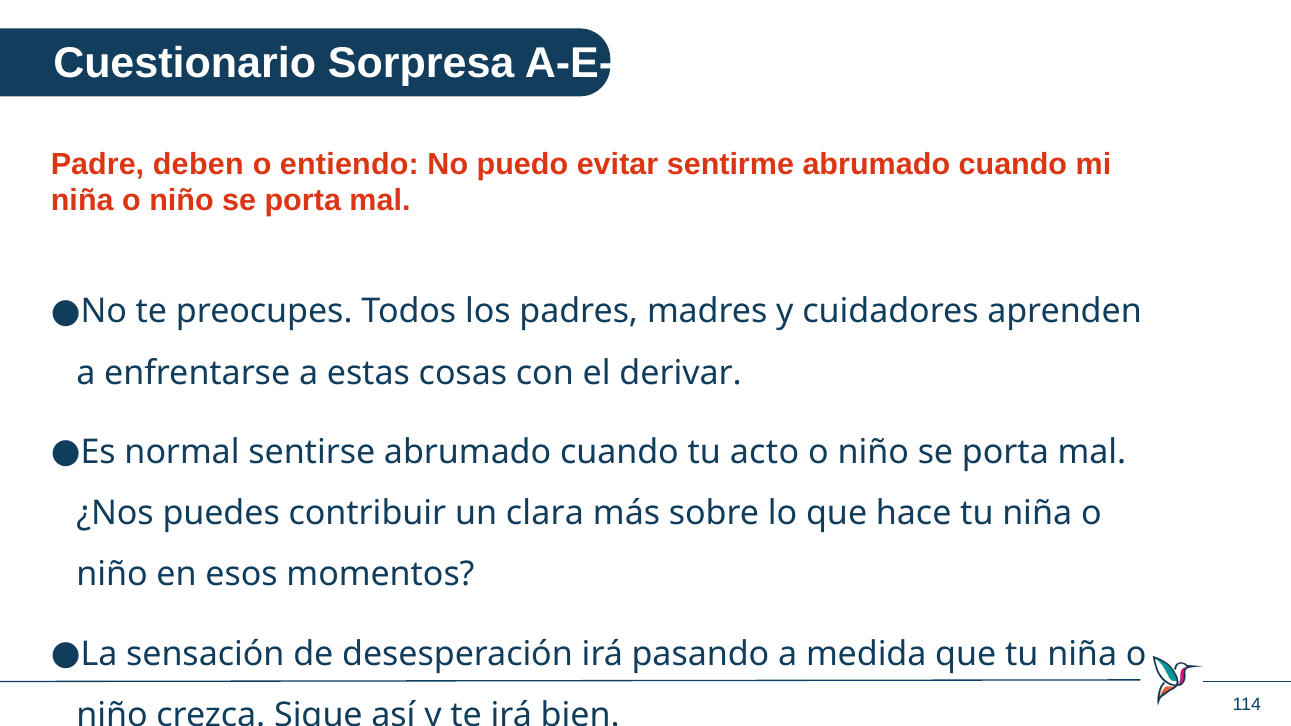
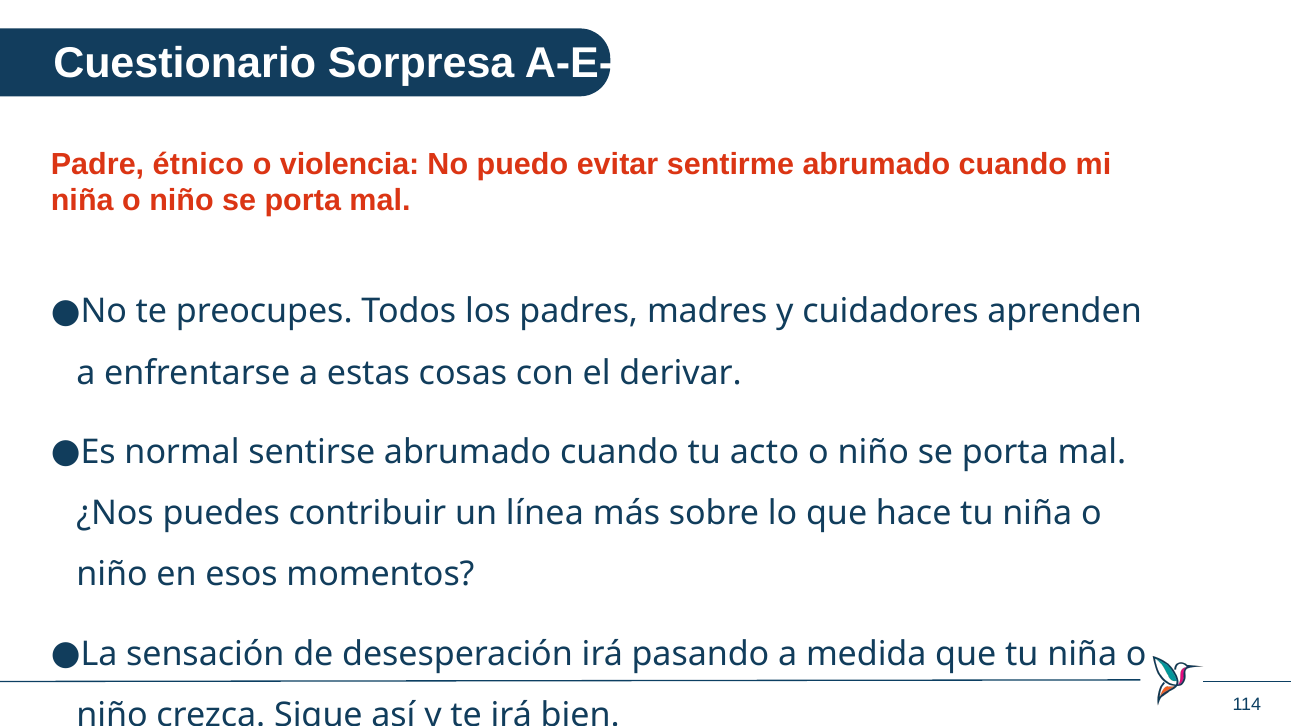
deben: deben -> étnico (198, 164)
entiendo: entiendo -> violencia (350, 164)
clara: clara -> línea (545, 514)
